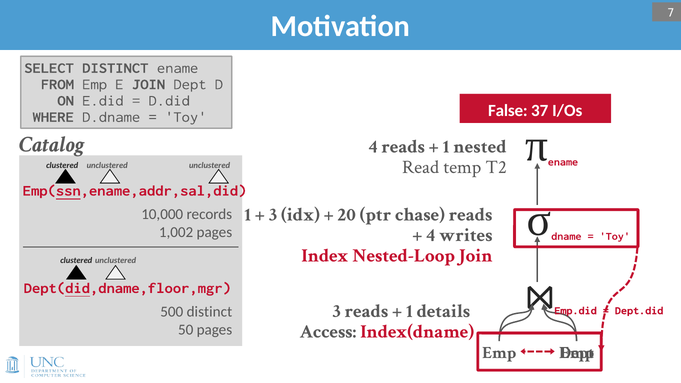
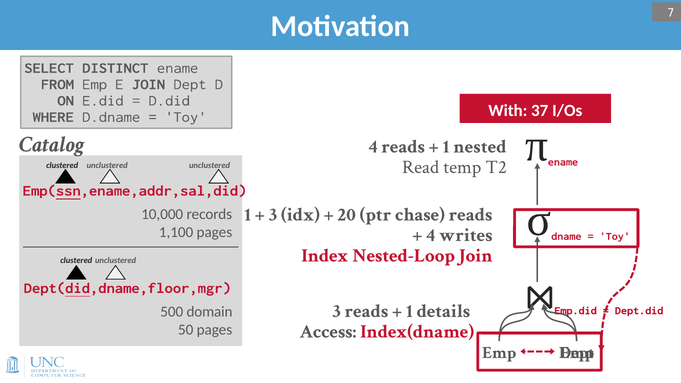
False: False -> With (508, 111)
1,002: 1,002 -> 1,100 (176, 232)
500 distinct: distinct -> domain (210, 312)
